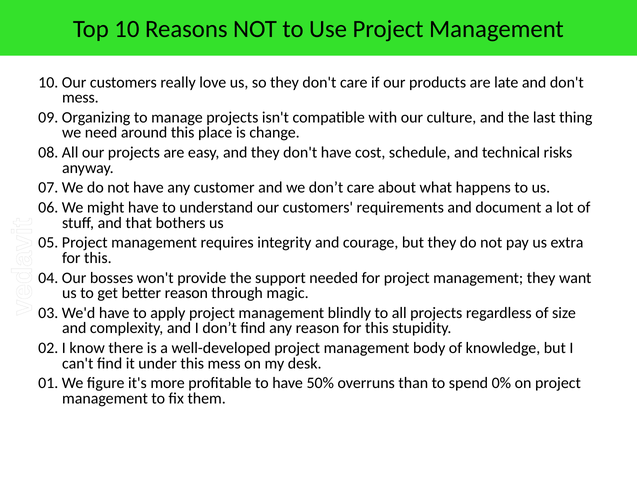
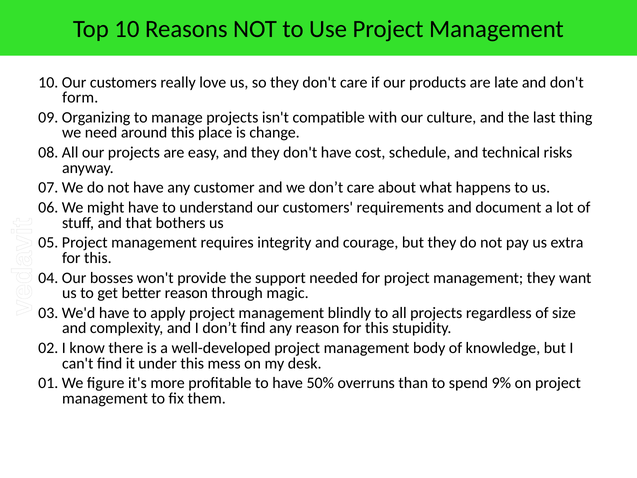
mess: mess -> form (80, 98)
0%: 0% -> 9% (501, 383)
